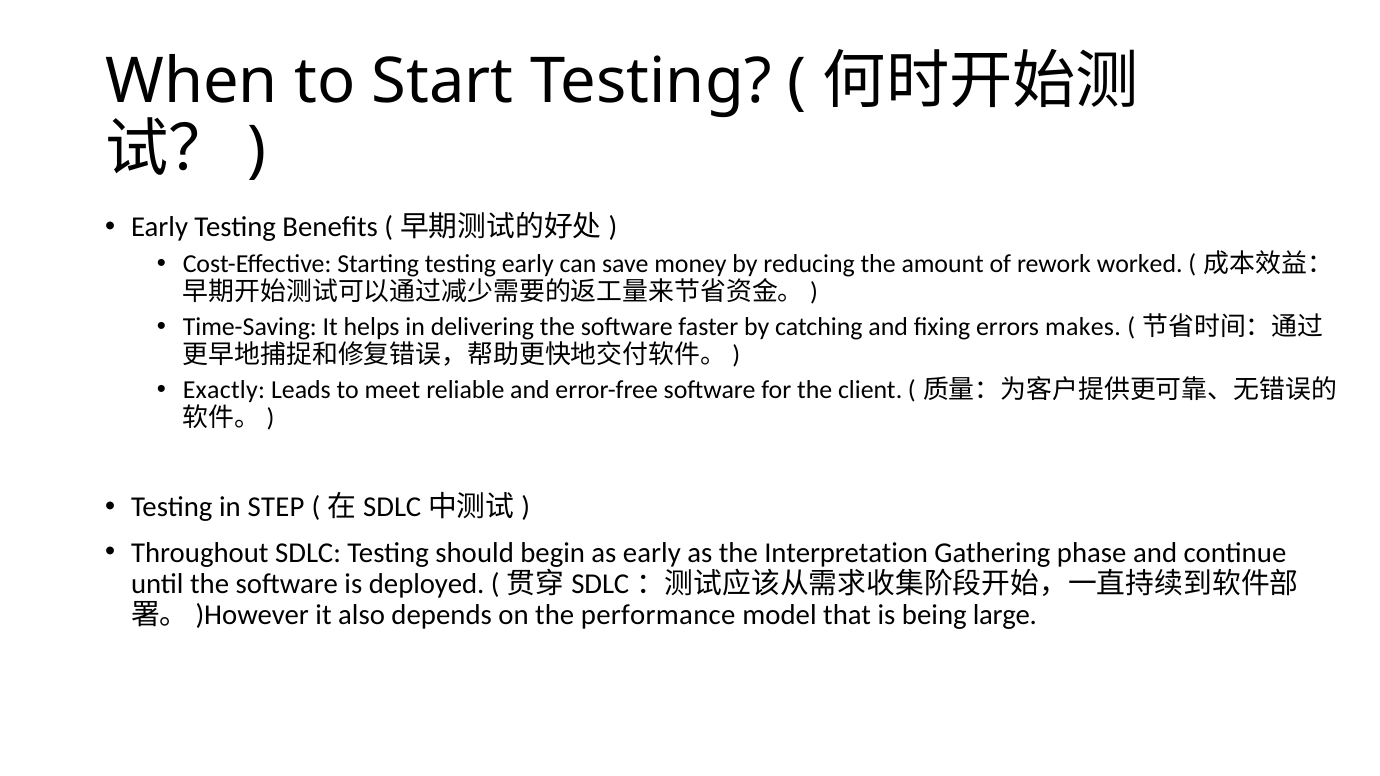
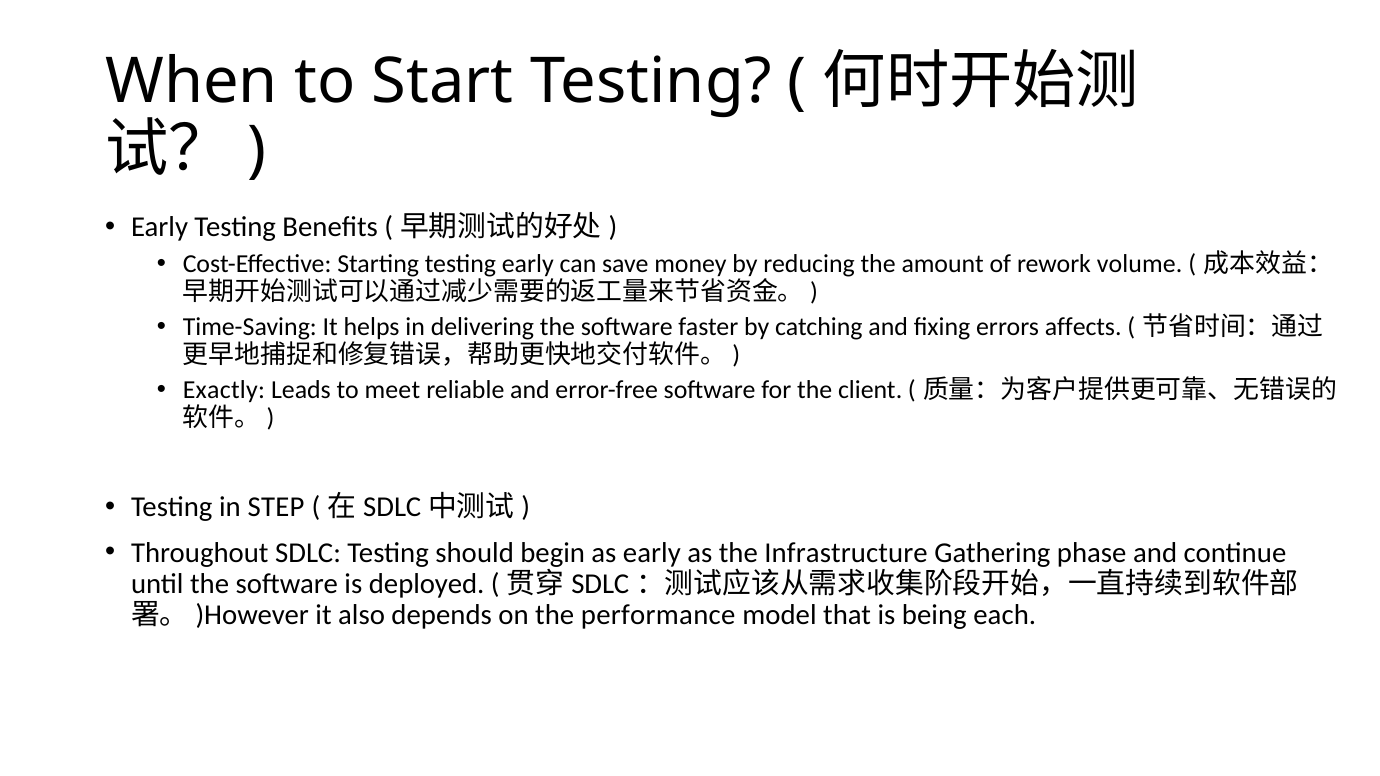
worked: worked -> volume (1140, 264)
makes: makes -> affects (1083, 327)
Interpretation: Interpretation -> Infrastructure (846, 553)
large: large -> each (1005, 615)
